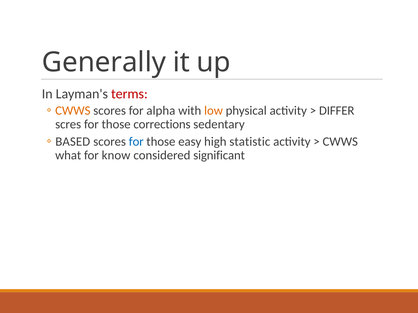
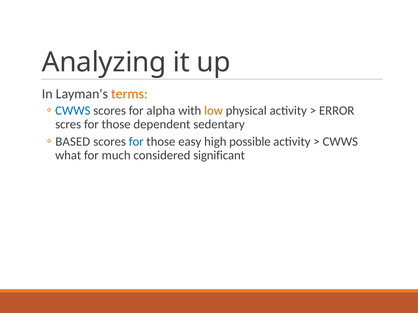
Generally: Generally -> Analyzing (104, 62)
terms colour: red -> orange (129, 94)
CWWS colour: orange -> blue (73, 111)
DIFFER: DIFFER -> ERROR (337, 111)
corrections: corrections -> dependent (162, 124)
statistic: statistic -> possible (250, 142)
know: know -> much (116, 156)
